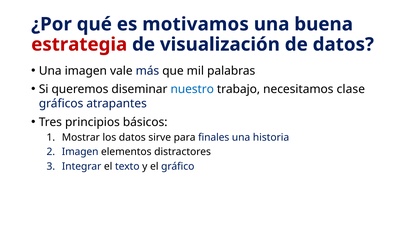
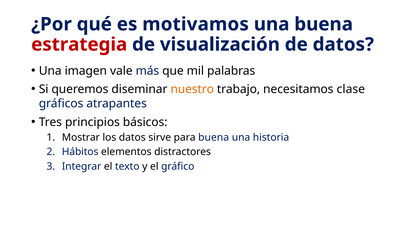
nuestro colour: blue -> orange (192, 89)
para finales: finales -> buena (214, 138)
Imagen: Imagen -> Hábitos (80, 152)
